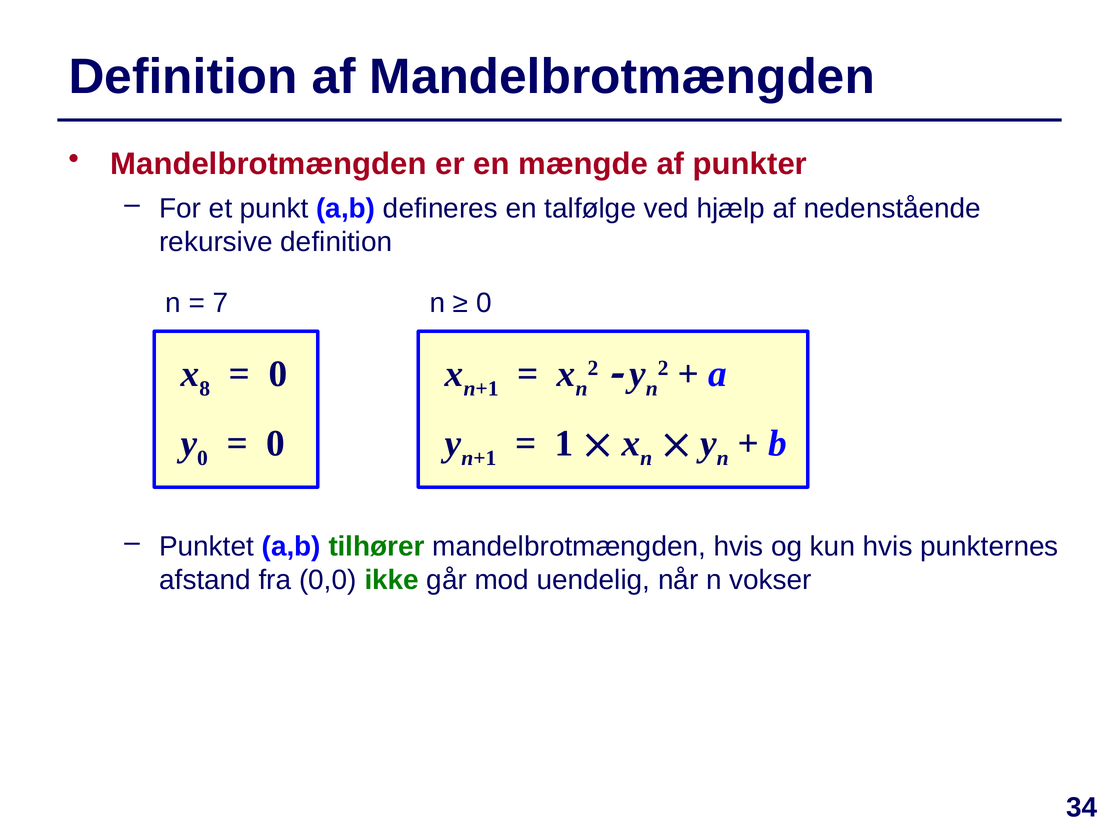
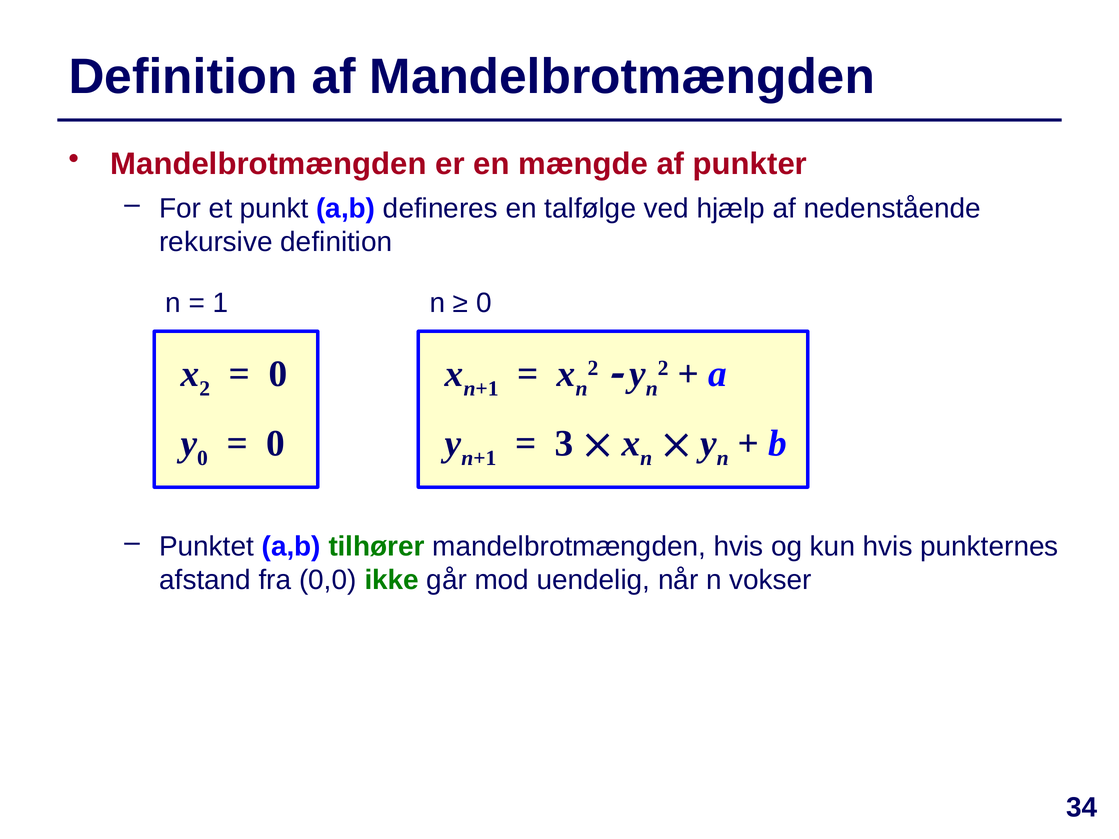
7: 7 -> 1 (220, 303)
8: 8 -> 2 (205, 389)
1: 1 -> 3 (564, 444)
